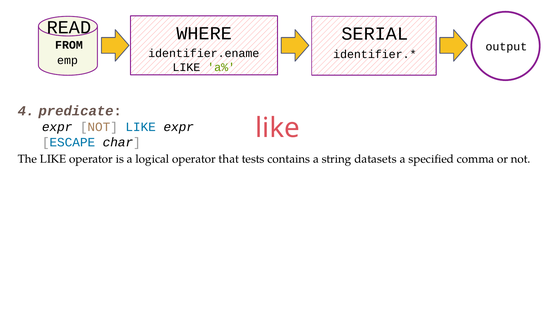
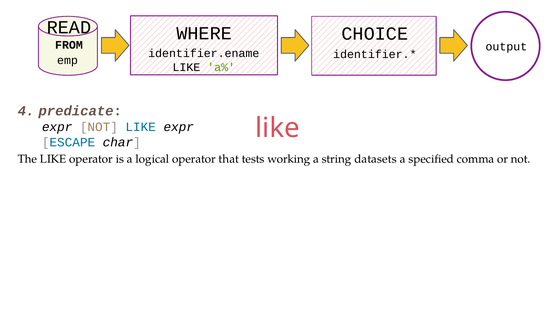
SERIAL: SERIAL -> CHOICE (375, 34)
contains: contains -> working (289, 159)
